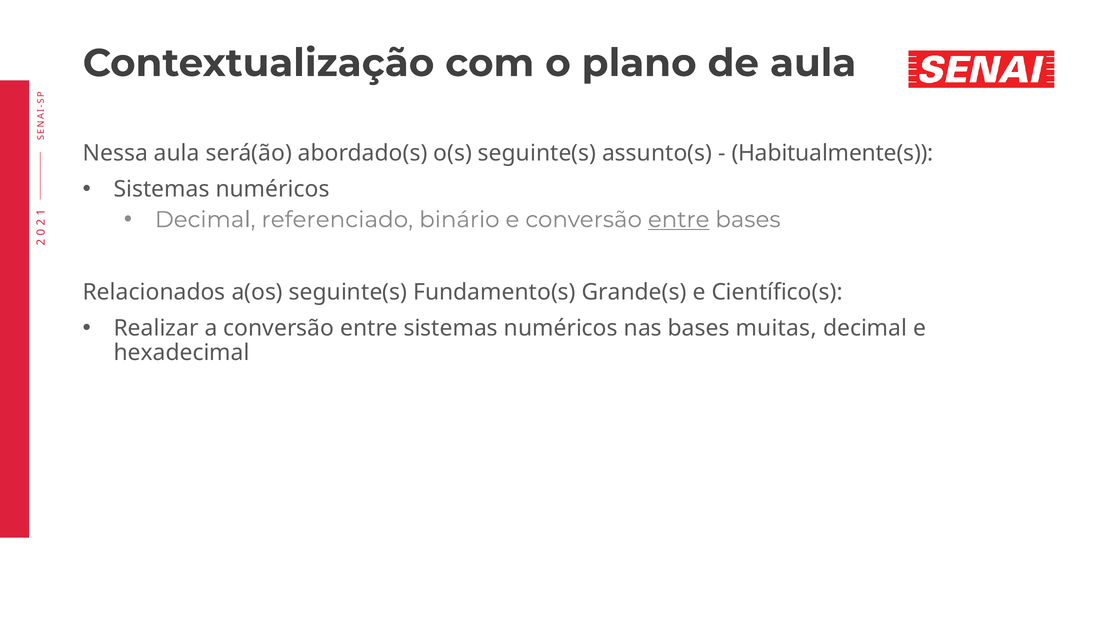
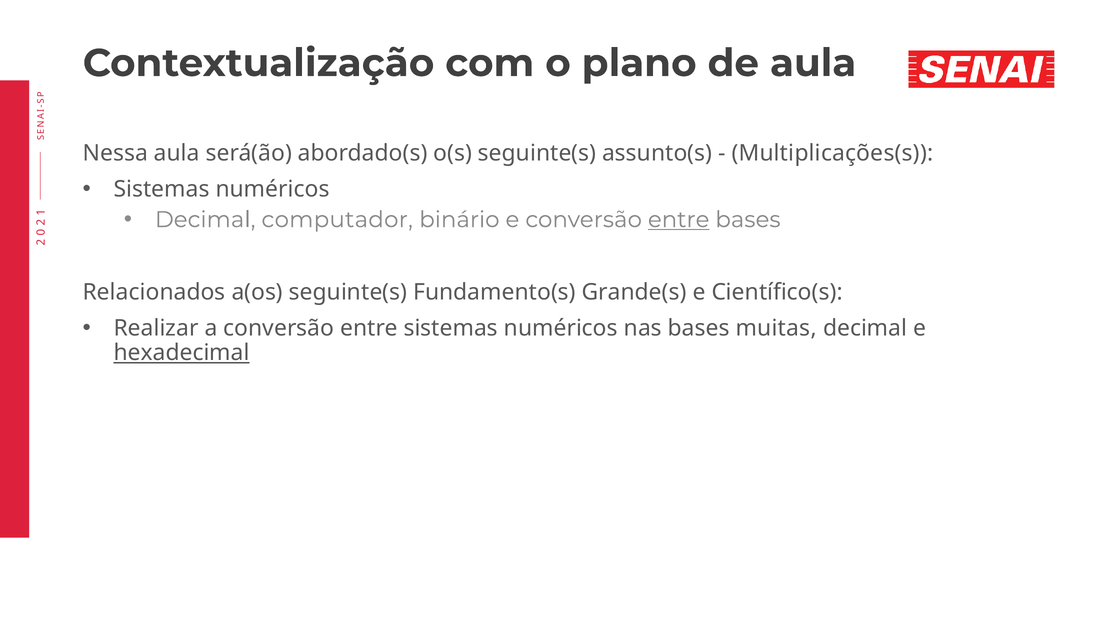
Habitualmente(s: Habitualmente(s -> Multiplicações(s (832, 153)
referenciado: referenciado -> computador (337, 220)
hexadecimal underline: none -> present (182, 353)
